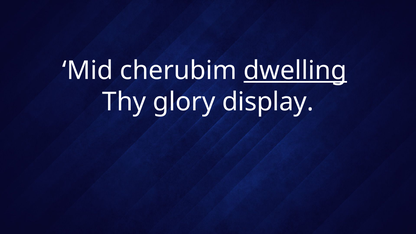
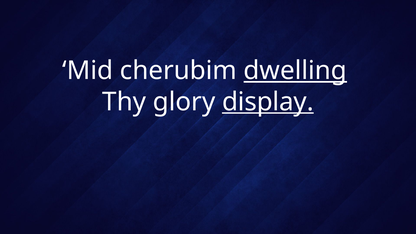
display underline: none -> present (268, 102)
